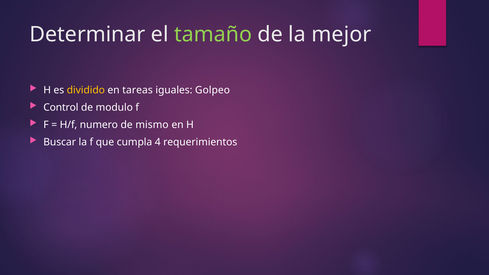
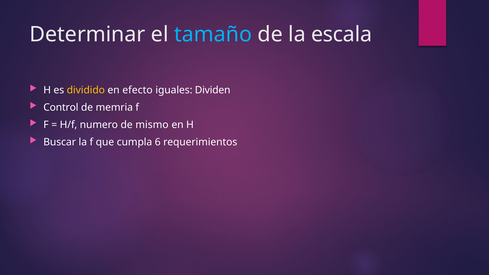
tamaño colour: light green -> light blue (213, 34)
mejor: mejor -> escala (342, 34)
tareas: tareas -> efecto (138, 90)
Golpeo: Golpeo -> Dividen (213, 90)
modulo: modulo -> memria (114, 107)
4: 4 -> 6 (158, 142)
